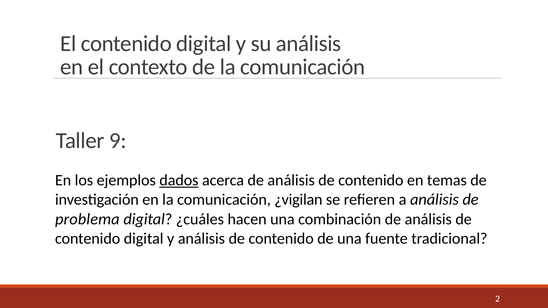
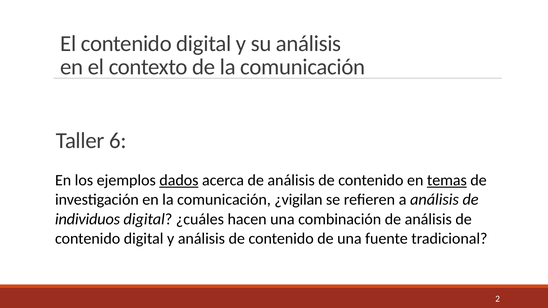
9: 9 -> 6 (118, 141)
temas underline: none -> present (447, 180)
problema: problema -> individuos (87, 219)
